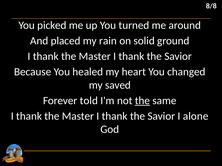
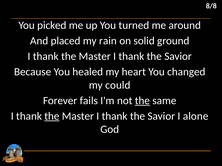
saved: saved -> could (118, 85)
told: told -> fails (89, 101)
the underline: none -> present (52, 116)
